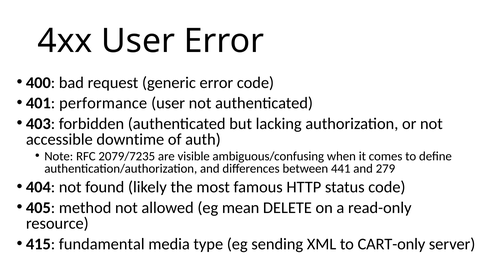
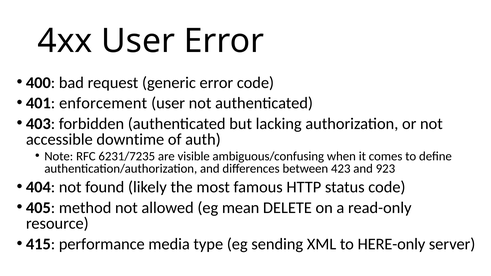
performance: performance -> enforcement (103, 103)
2079/7235: 2079/7235 -> 6231/7235 (127, 156)
441: 441 -> 423 (341, 169)
279: 279 -> 923 (385, 169)
fundamental: fundamental -> performance (102, 244)
CART-only: CART-only -> HERE-only (391, 244)
